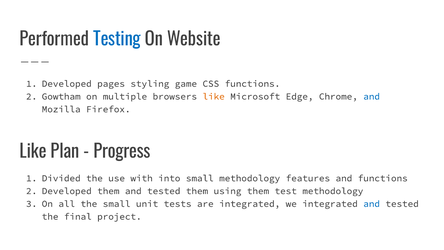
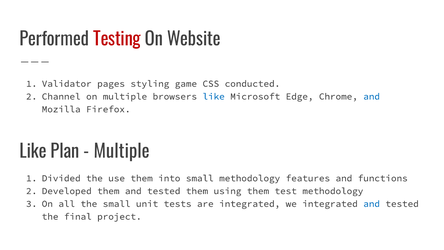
Testing colour: blue -> red (117, 39)
Developed: Developed -> Validator (67, 84)
CSS functions: functions -> conducted (252, 84)
Gowtham: Gowtham -> Channel (61, 96)
like colour: orange -> blue (214, 96)
Progress: Progress -> Multiple (122, 152)
use with: with -> them (142, 178)
